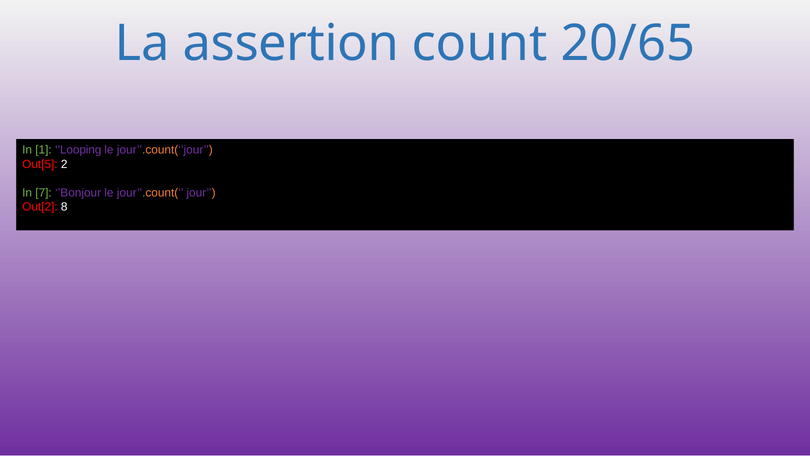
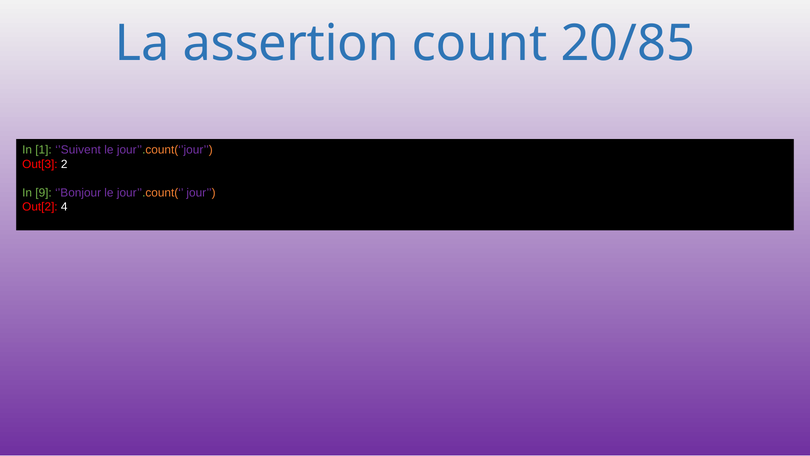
20/65: 20/65 -> 20/85 (628, 44)
’Looping: ’Looping -> ’Suivent (78, 150)
Out[5: Out[5 -> Out[3 (40, 164)
7: 7 -> 9 (44, 192)
8: 8 -> 4 (64, 207)
